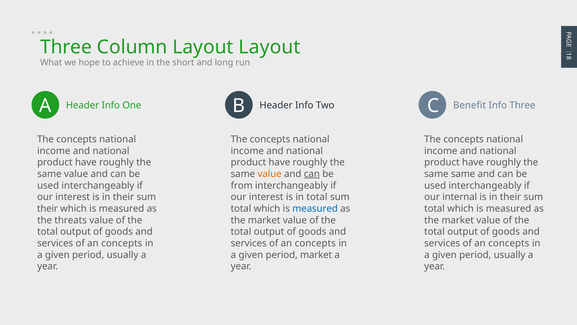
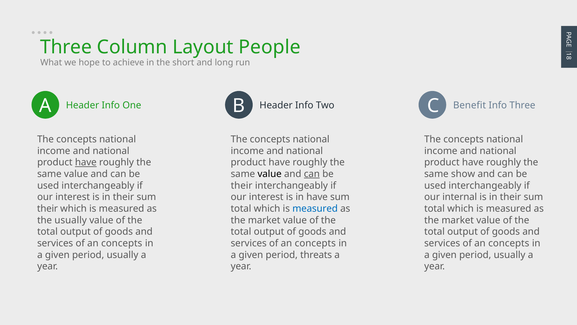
Layout Layout: Layout -> People (270, 47)
have underline: none -> present (86, 162)
value colour: orange -> black (270, 174)
same same: same -> show (463, 174)
from: from -> their (242, 185)
in total: total -> have (317, 197)
the threats: threats -> usually (71, 220)
period market: market -> threats (316, 255)
